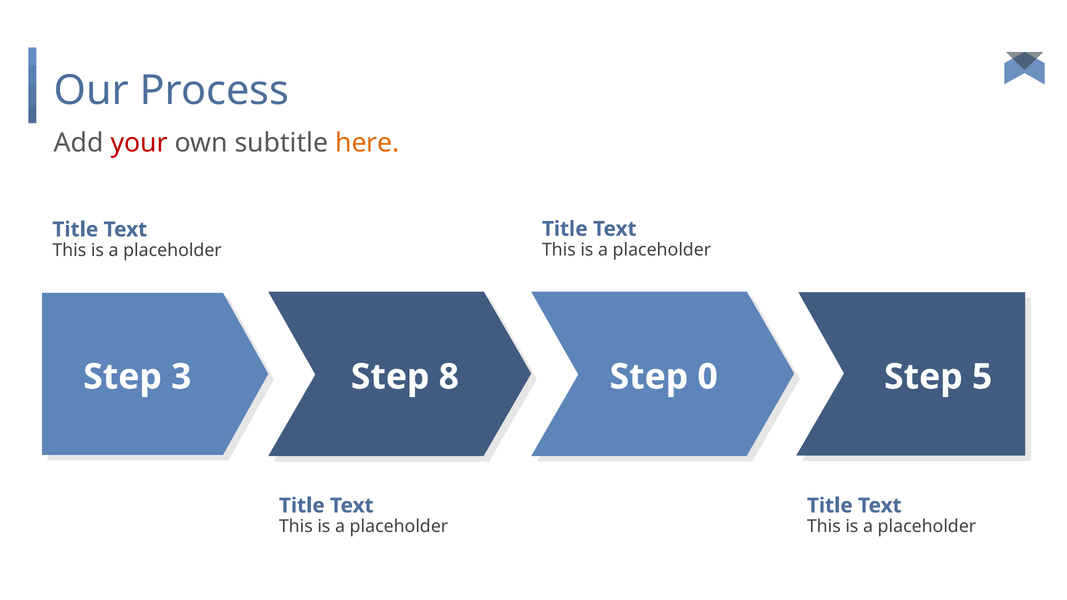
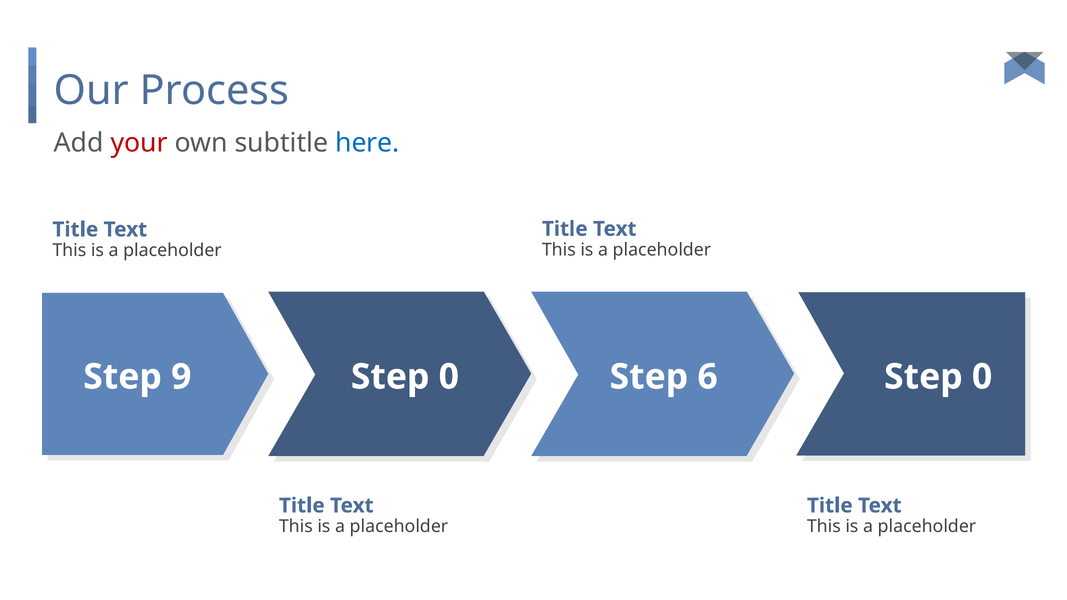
here colour: orange -> blue (367, 143)
3: 3 -> 9 (181, 377)
8: 8 -> 0 (449, 377)
0: 0 -> 6 (708, 377)
5: 5 -> 0 (982, 377)
